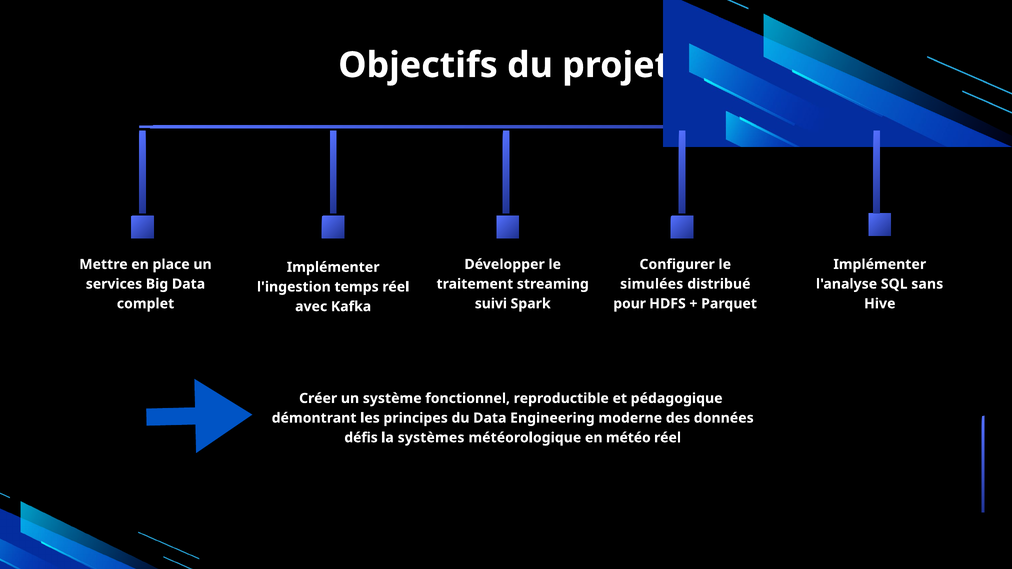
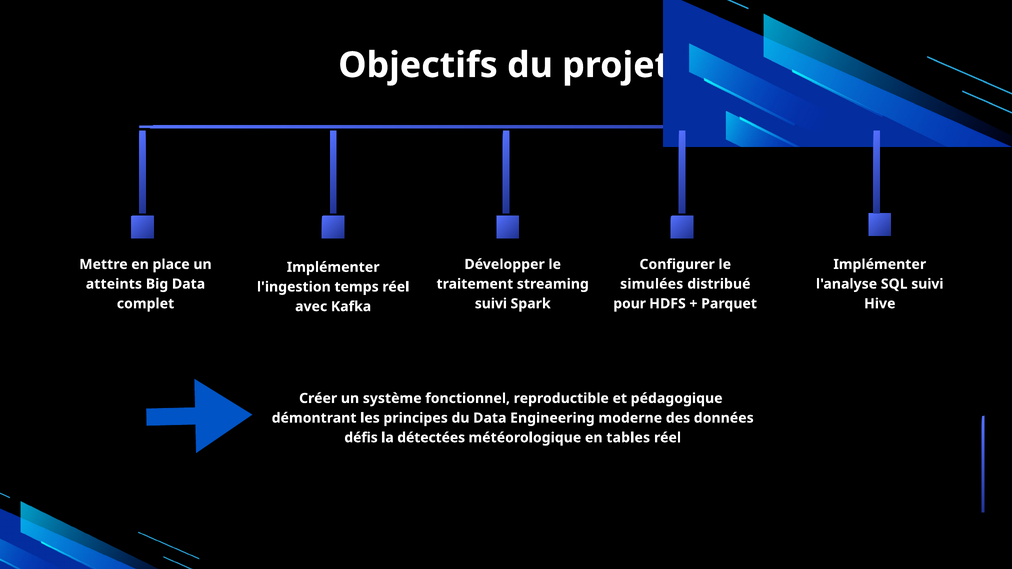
SQL sans: sans -> suivi (927, 284)
services: services -> atteints (114, 284)
systèmes: systèmes -> détectées (431, 438)
météo: météo -> tables (628, 438)
